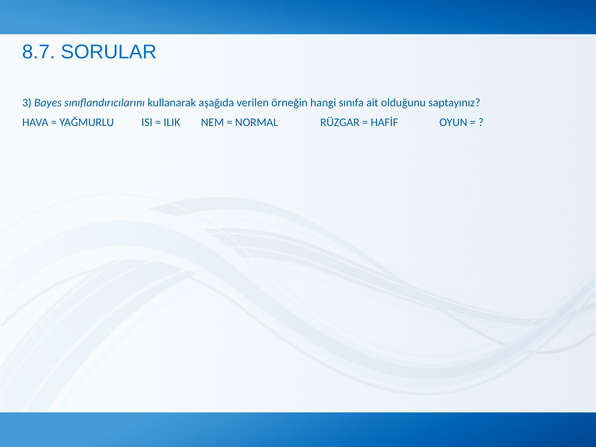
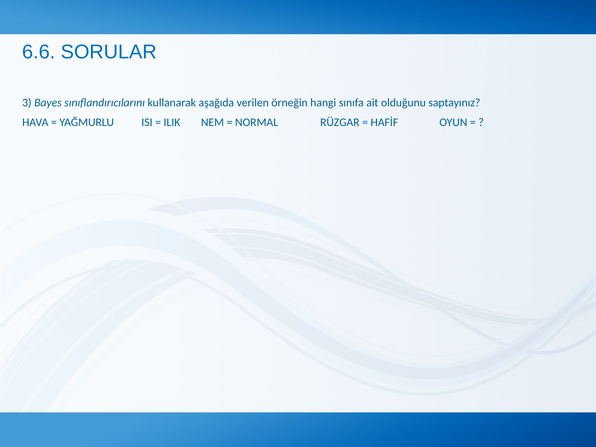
8.7: 8.7 -> 6.6 (39, 52)
